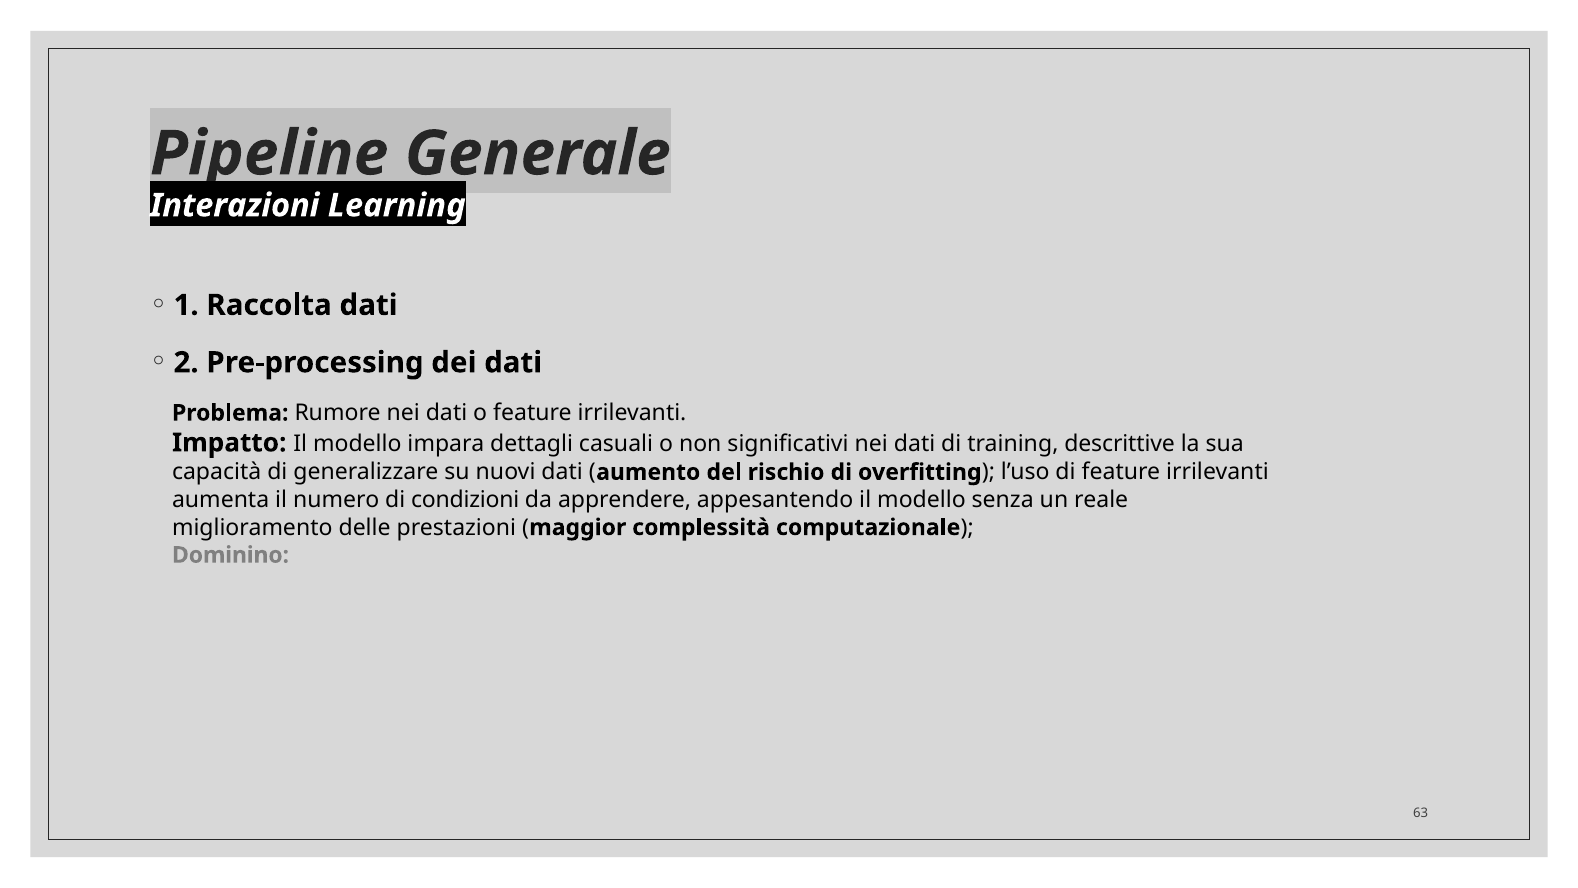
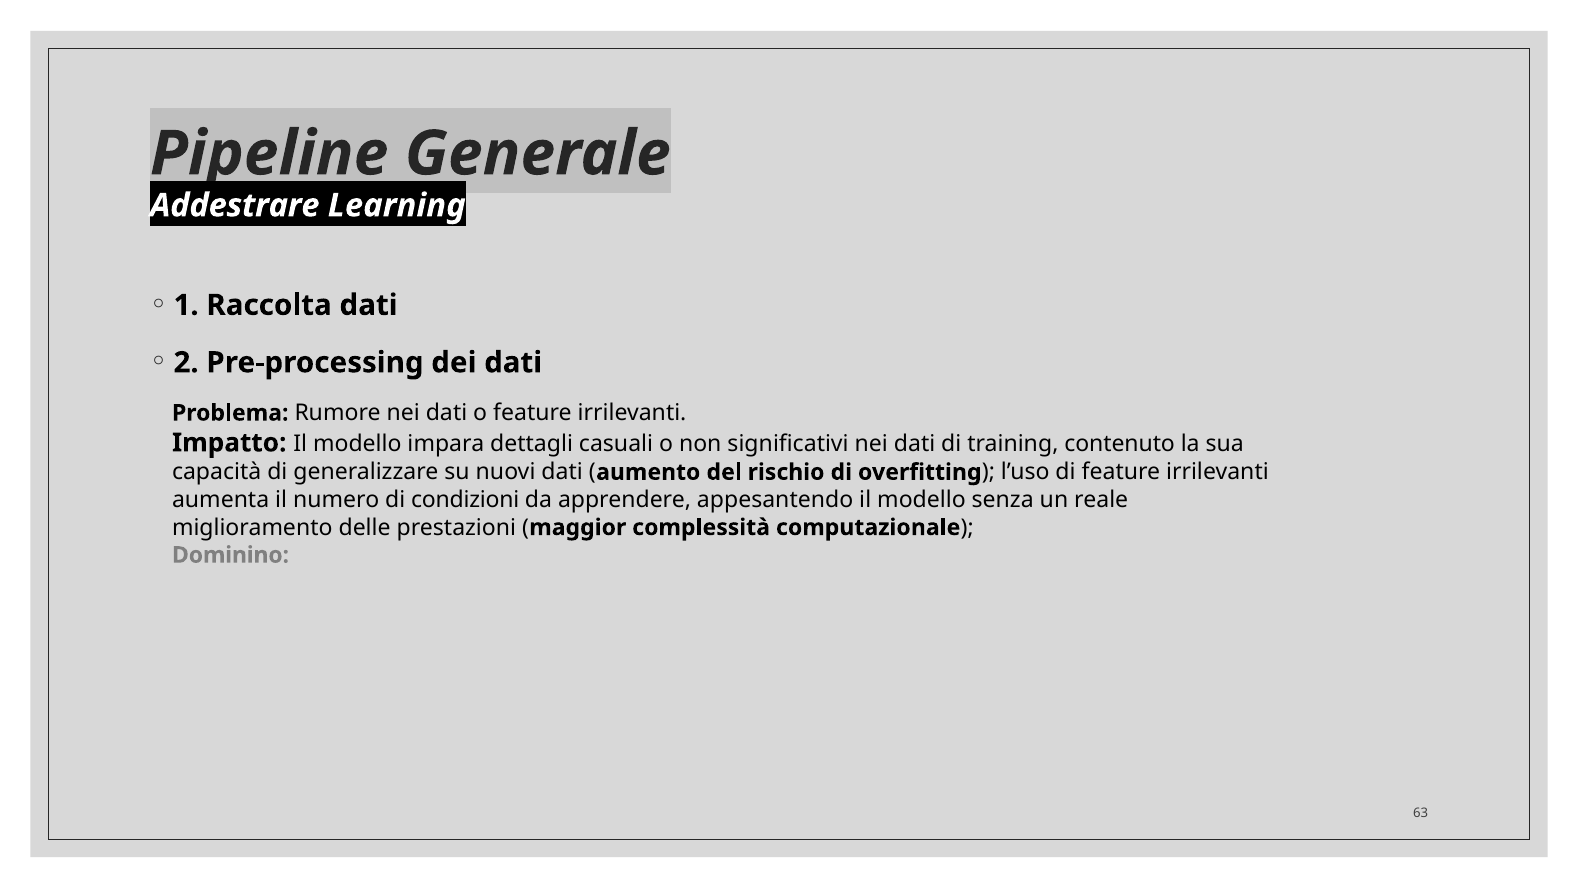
Interazioni: Interazioni -> Addestrare (235, 205)
descrittive: descrittive -> contenuto (1120, 444)
